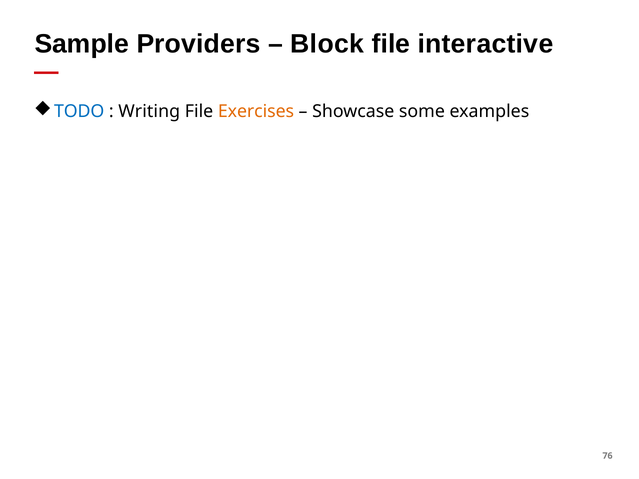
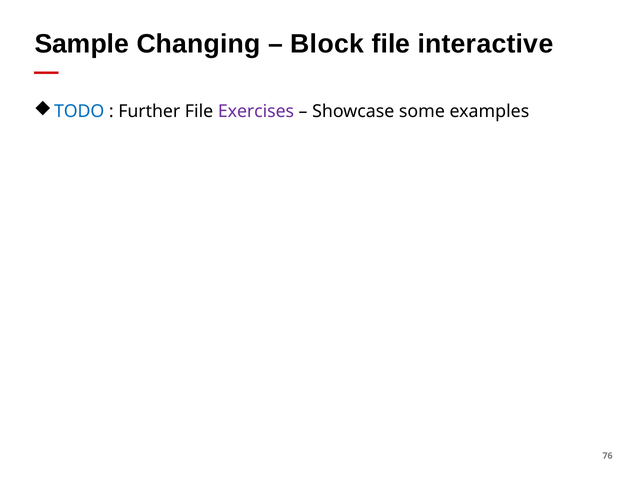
Providers: Providers -> Changing (199, 44)
Writing: Writing -> Further (149, 112)
Exercises colour: orange -> purple (256, 112)
